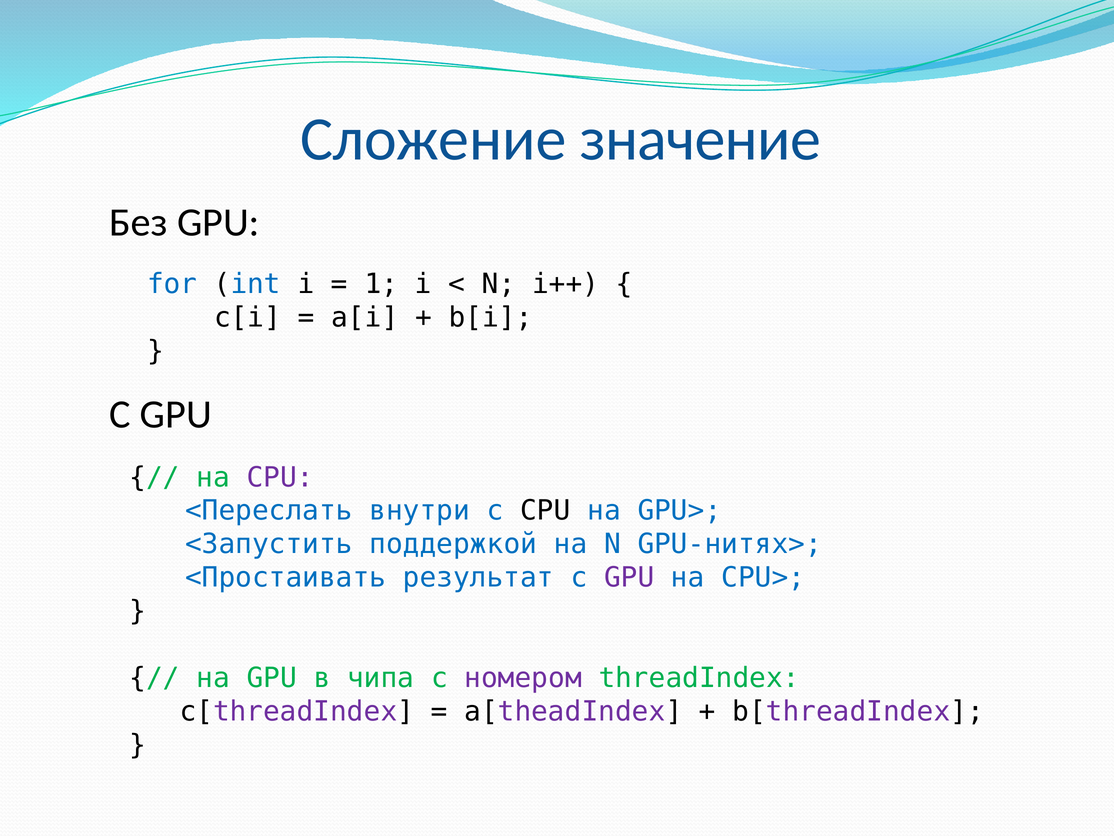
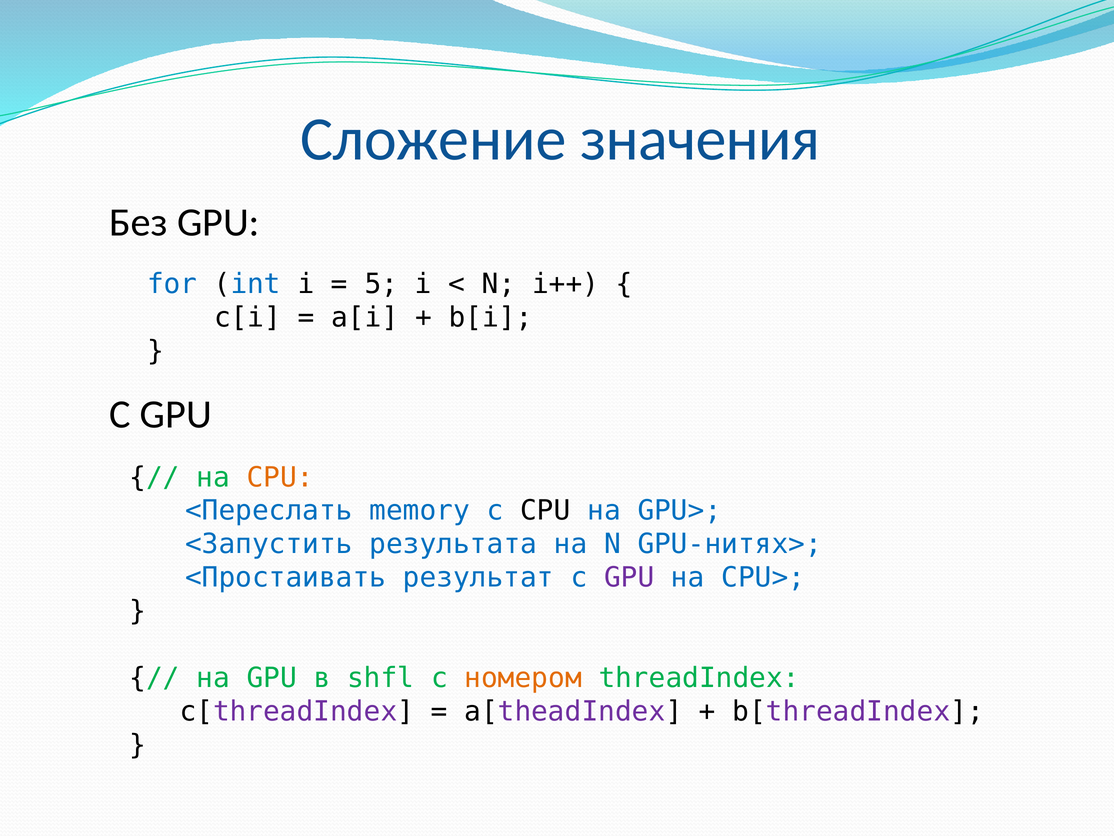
значение: значение -> значения (700, 139)
1: 1 -> 5 (381, 284)
CPU colour: purple -> orange (280, 477)
внутри: внутри -> memory (420, 510)
поддержкой: поддержкой -> результата (453, 544)
чипа: чипа -> shfl (381, 678)
номером colour: purple -> orange (523, 678)
